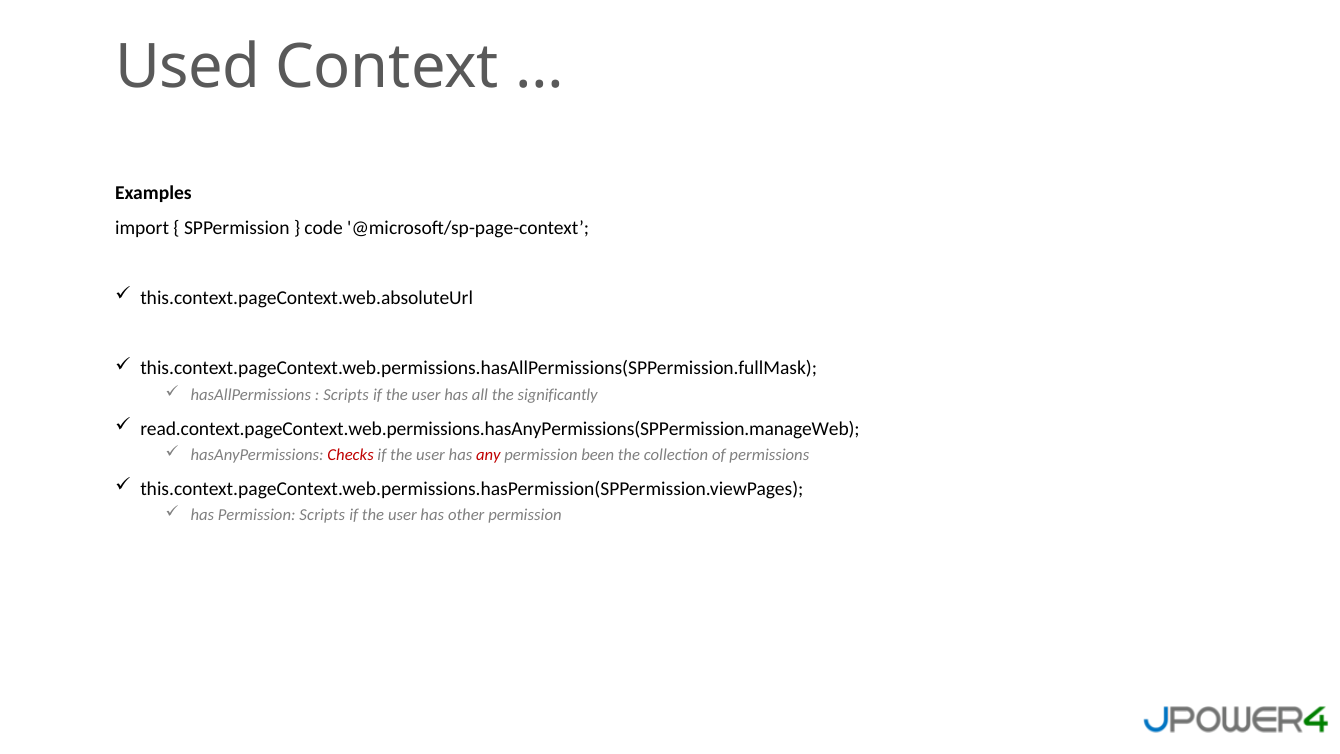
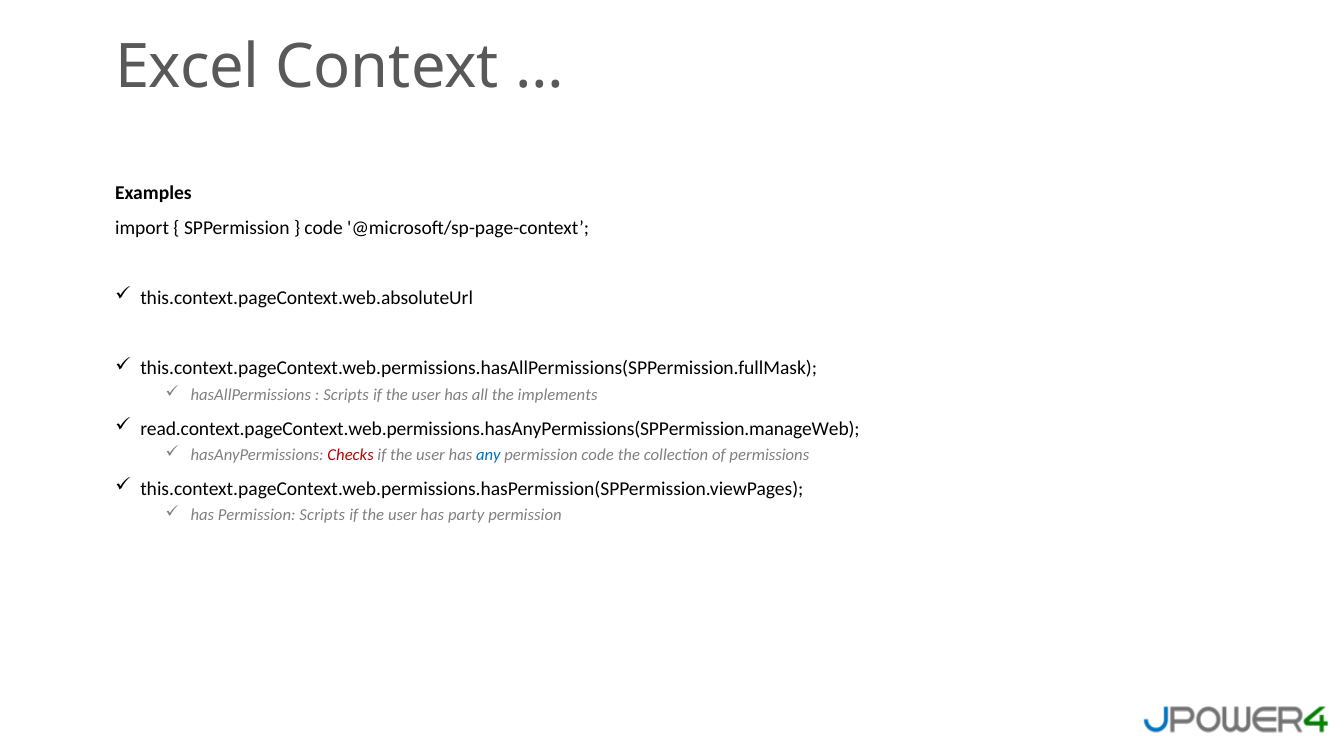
Used: Used -> Excel (187, 68)
significantly: significantly -> implements (558, 395)
any colour: red -> blue (488, 455)
permission been: been -> code (598, 455)
other: other -> party (466, 515)
